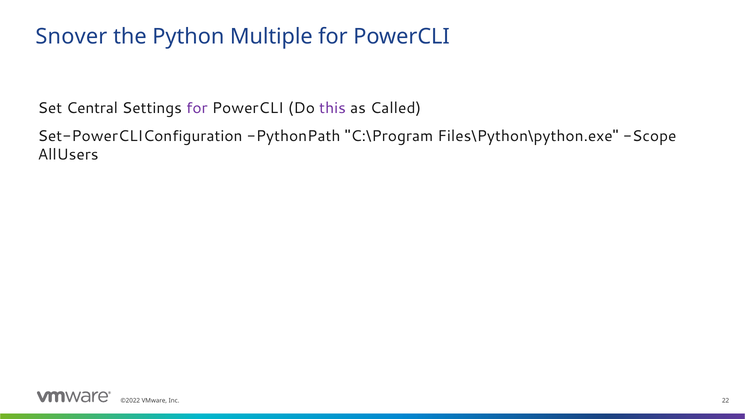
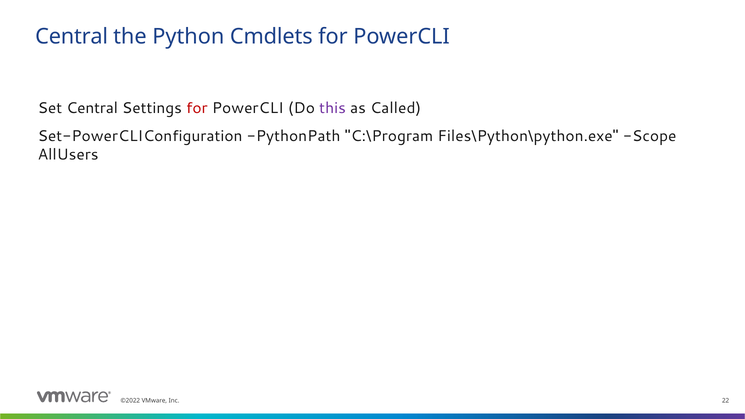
Snover: Snover -> Central (72, 37)
Multiple: Multiple -> Cmdlets (271, 37)
for colour: purple -> red (197, 108)
